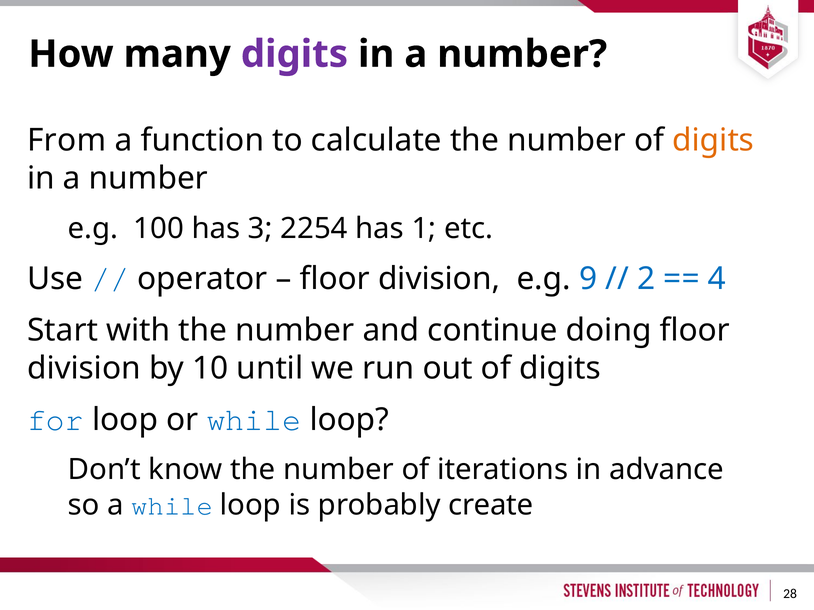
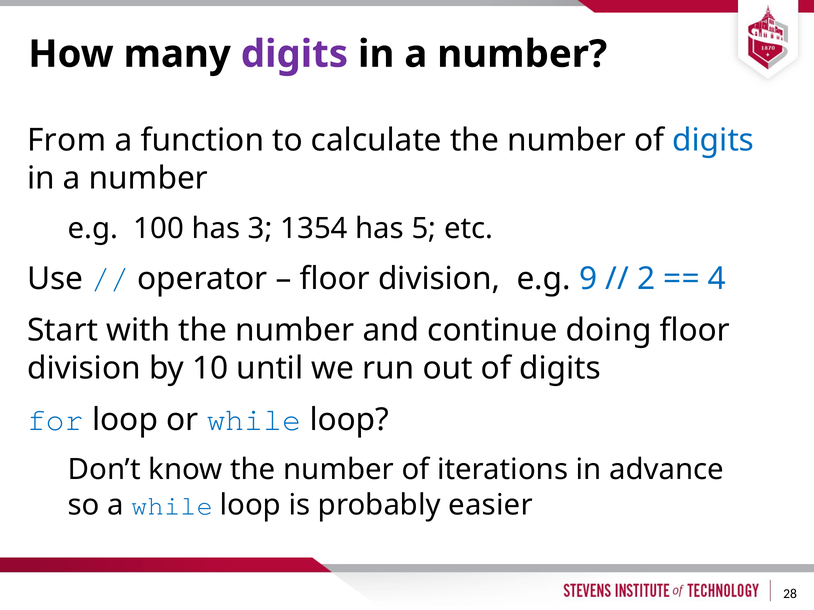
digits colour: orange -> blue (713, 141)
2254: 2254 -> 1354 (314, 229)
1: 1 -> 5 (424, 229)
create: create -> easier (490, 505)
